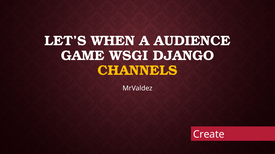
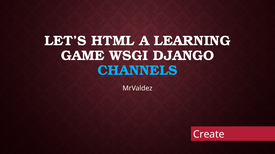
WHEN: WHEN -> HTML (113, 41)
AUDIENCE: AUDIENCE -> LEARNING (192, 41)
CHANNELS colour: yellow -> light blue (137, 71)
